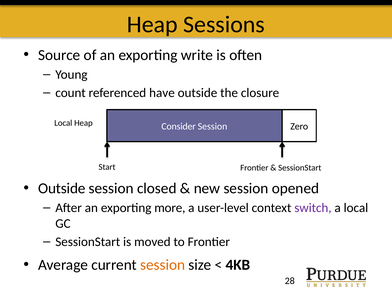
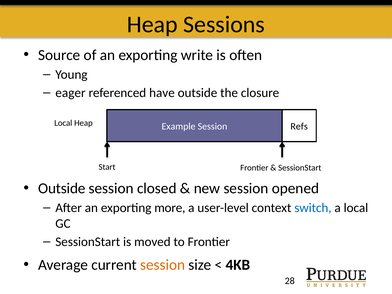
count: count -> eager (70, 93)
Consider: Consider -> Example (179, 126)
Zero: Zero -> Refs (299, 126)
switch colour: purple -> blue (313, 208)
